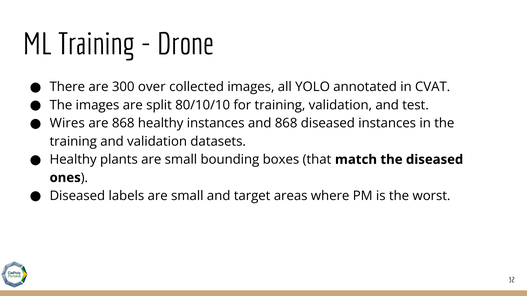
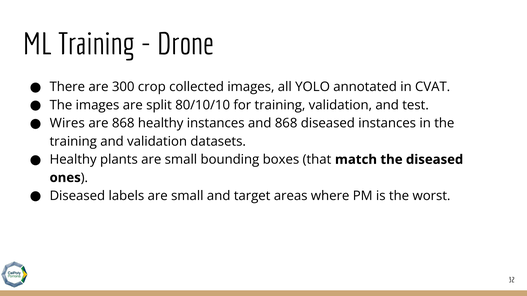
over: over -> crop (152, 87)
